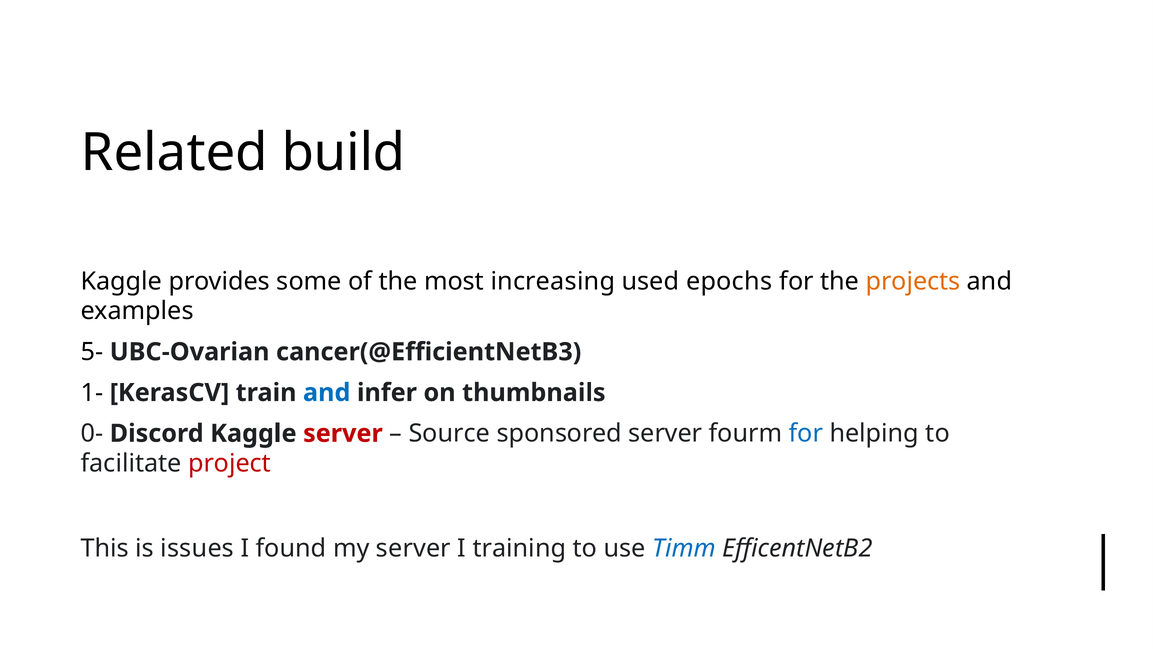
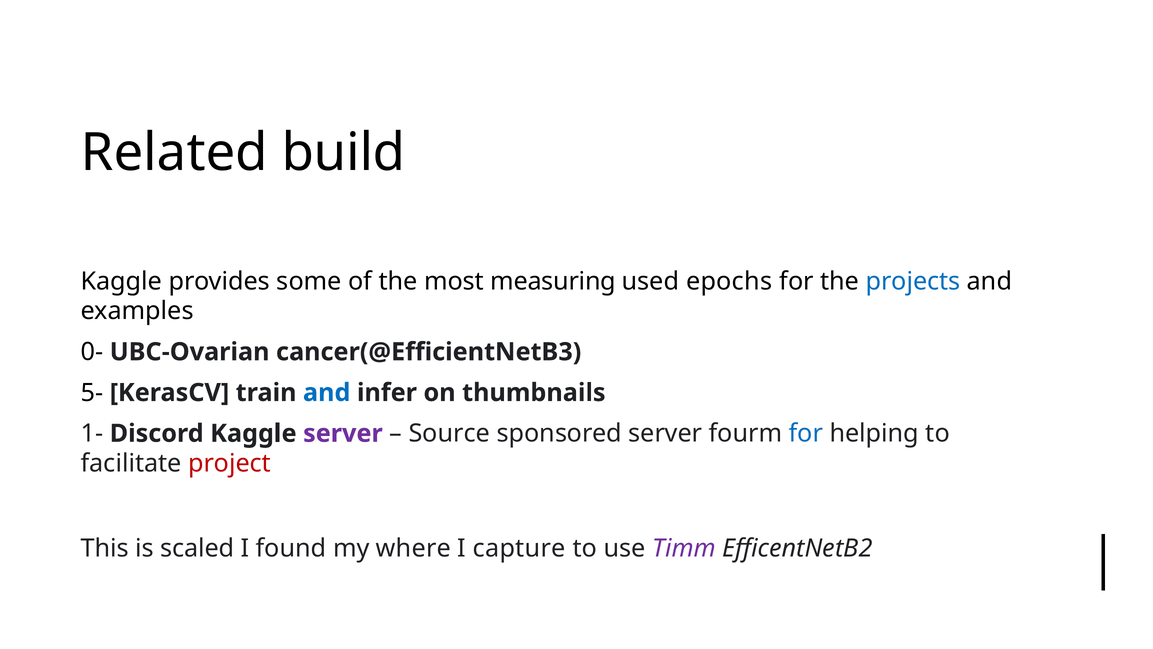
increasing: increasing -> measuring (553, 281)
projects colour: orange -> blue (913, 281)
5-: 5- -> 0- (92, 352)
1-: 1- -> 5- (92, 392)
0-: 0- -> 1- (92, 433)
server colour: red -> purple (343, 433)
issues: issues -> scaled (197, 548)
my server: server -> where (413, 548)
training: training -> capture (519, 548)
Timm colour: blue -> purple (684, 548)
